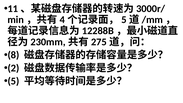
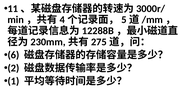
8: 8 -> 6 (13, 55)
5: 5 -> 1 (13, 81)
